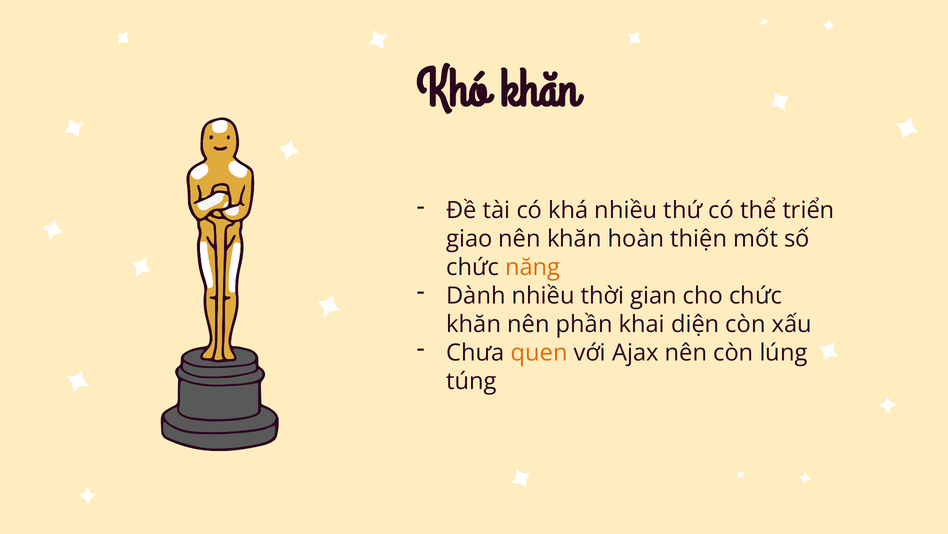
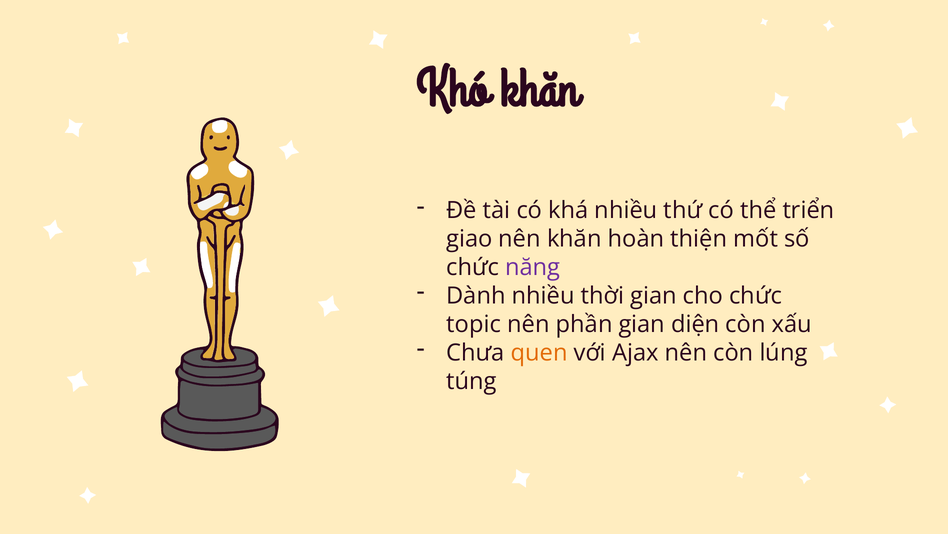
năng colour: orange -> purple (533, 267)
khăn: khăn -> topic (474, 324)
phần khai: khai -> gian (642, 324)
